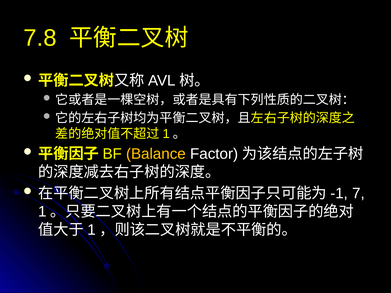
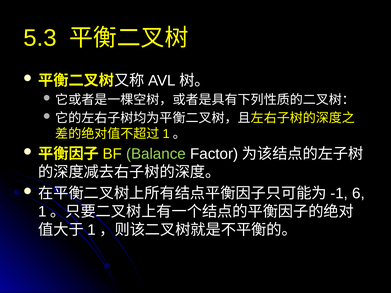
7.8: 7.8 -> 5.3 (40, 38)
Balance colour: yellow -> light green (156, 154)
7: 7 -> 6 (358, 194)
